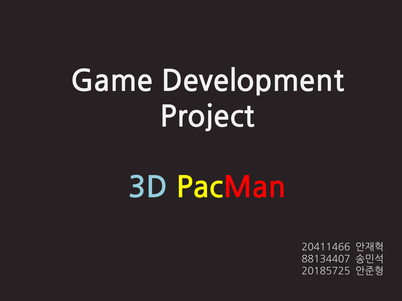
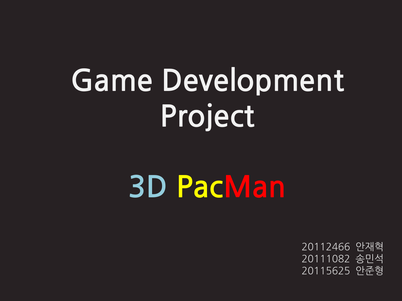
20411466: 20411466 -> 20112466 (326, 247)
88134407: 88134407 -> 20111082 (326, 260)
20185725: 20185725 -> 20115625 (326, 272)
